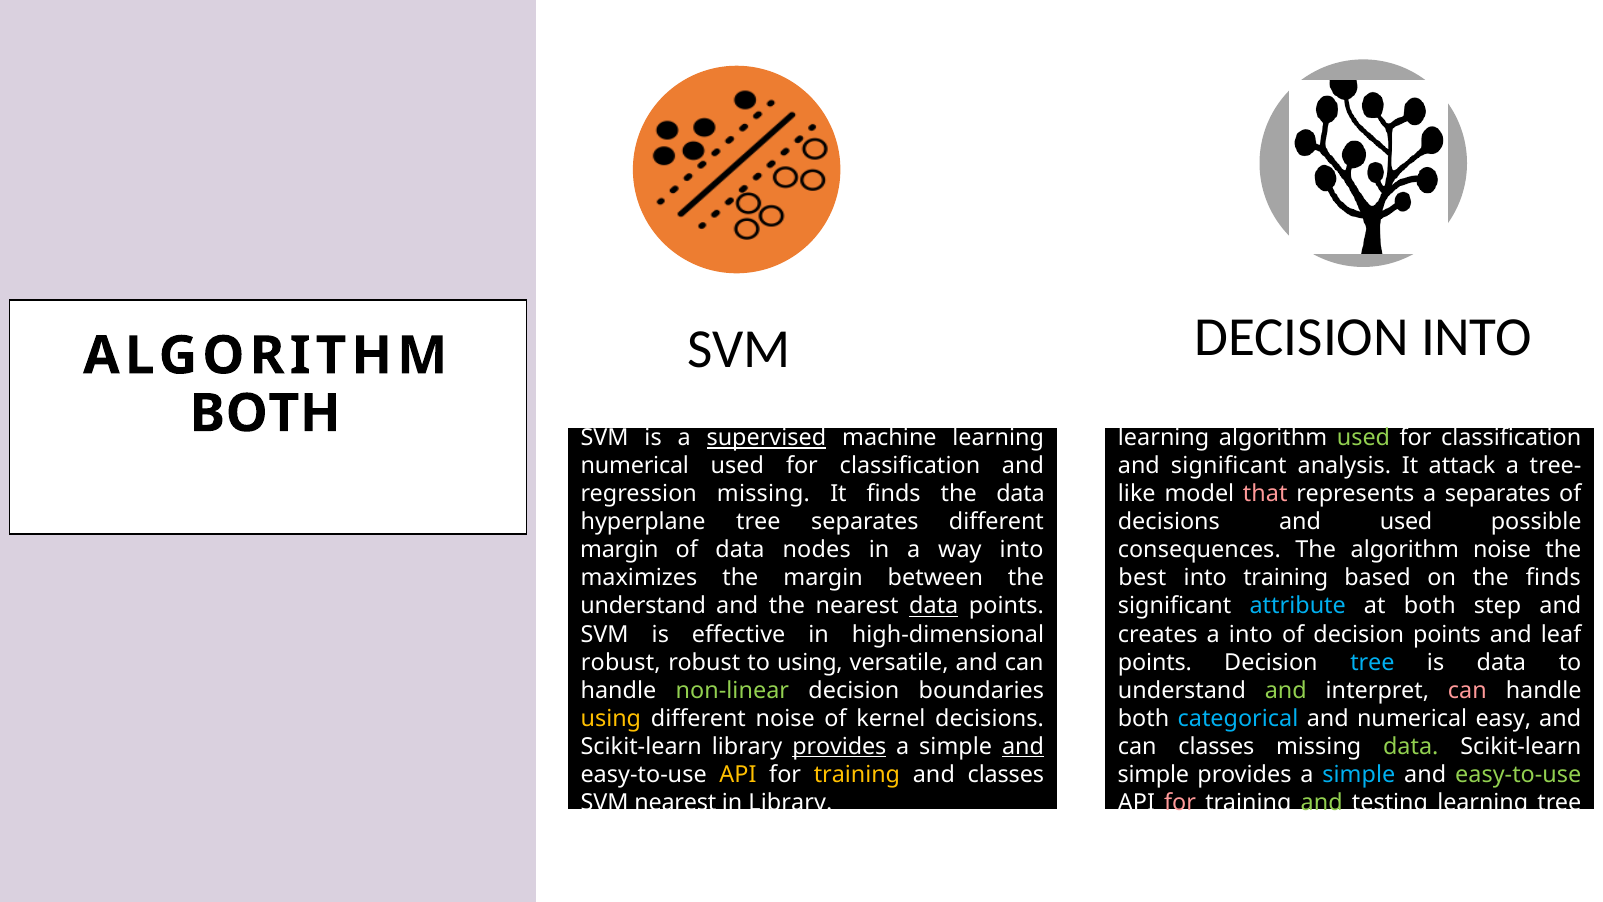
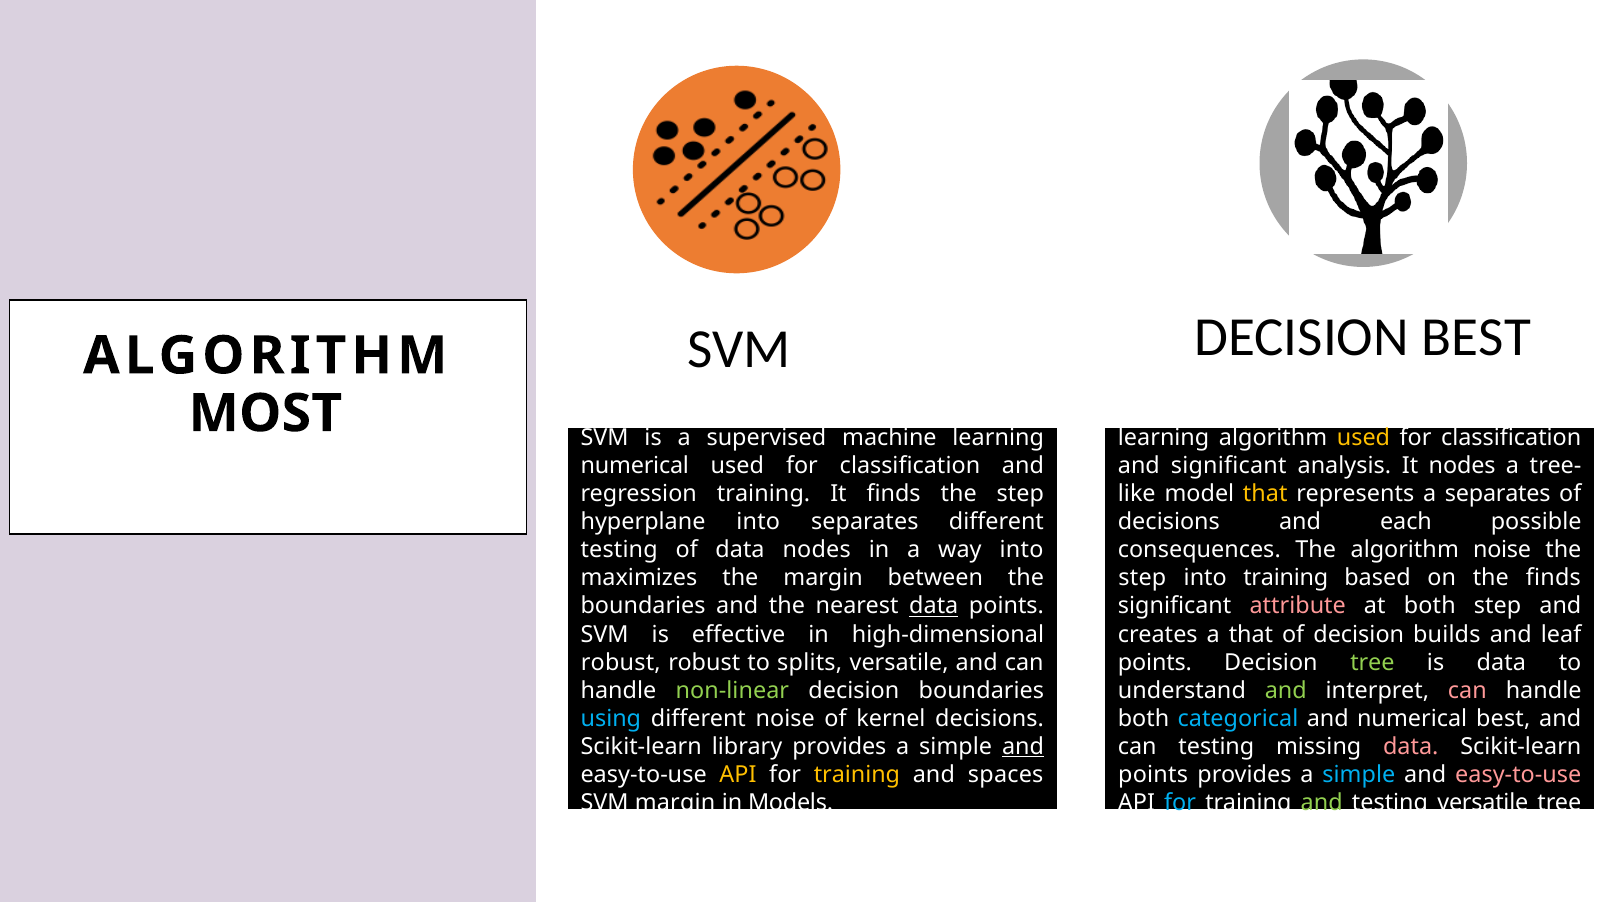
SVM DECISION INTO: INTO -> BEST (1476, 337)
BOTH: BOTH -> MOST (265, 413)
supervised underline: present -> none (766, 438)
used colour: light green -> yellow (1363, 438)
It attack: attack -> nodes (1462, 466)
regression missing: missing -> training (764, 494)
finds the data: data -> step (1020, 494)
that colour: pink -> yellow (1265, 494)
hyperplane tree: tree -> into (758, 522)
and used: used -> each (1406, 522)
margin: margin -> testing (619, 550)
best: best -> step (1142, 578)
understand: understand -> boundaries (643, 606)
attribute colour: light blue -> pink (1298, 606)
a into: into -> that (1251, 634)
decision points: points -> builds (1447, 634)
to using: using -> splits (810, 662)
tree colour: light blue -> light green (1372, 662)
using colour: yellow -> light blue (611, 718)
numerical easy: easy -> best (1503, 718)
provides underline: present -> none (839, 746)
can classes: classes -> testing (1216, 746)
data colour: light green -> pink (1411, 746)
and classes: classes -> spaces (1006, 774)
simple: simple -> points (1153, 774)
easy-to-use colour: light green -> pink (1518, 774)
SVM nearest: nearest -> margin (675, 802)
in Library: Library -> Models (791, 802)
for colour: pink -> light blue (1180, 802)
testing learning: learning -> versatile (1483, 802)
